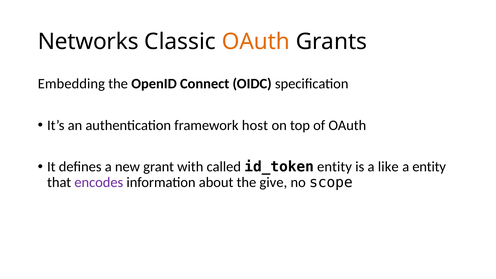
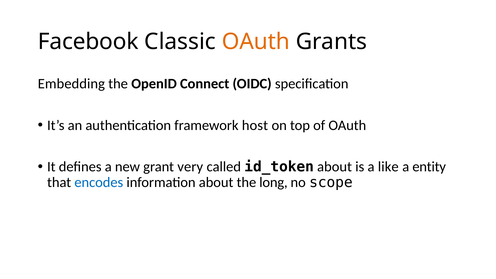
Networks: Networks -> Facebook (88, 42)
with: with -> very (190, 167)
id_token entity: entity -> about (335, 167)
encodes colour: purple -> blue (99, 182)
give: give -> long (273, 182)
